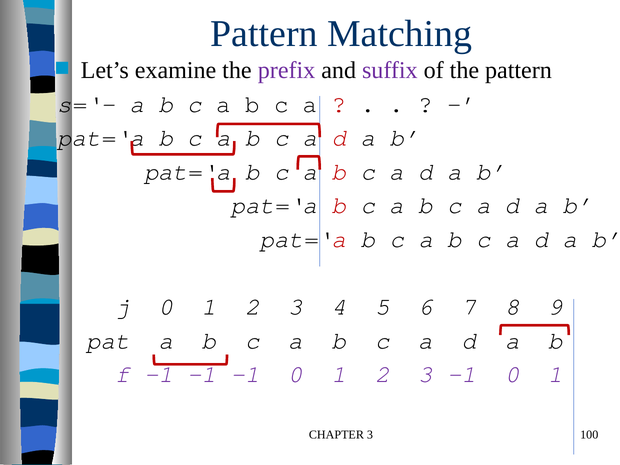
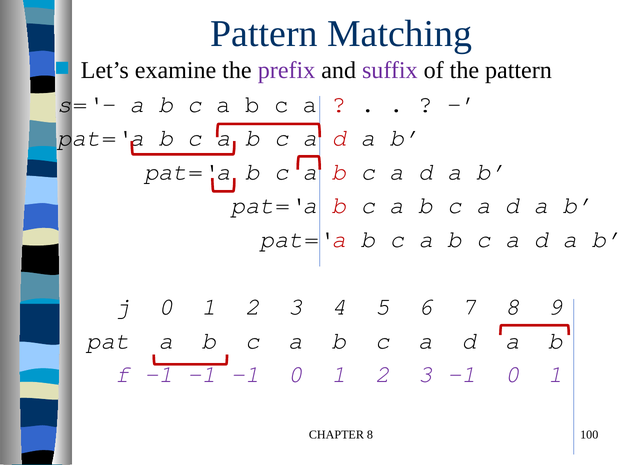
CHAPTER 3: 3 -> 8 (370, 435)
